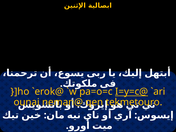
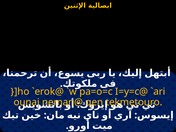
I=y=c@ underline: present -> none (132, 92)
